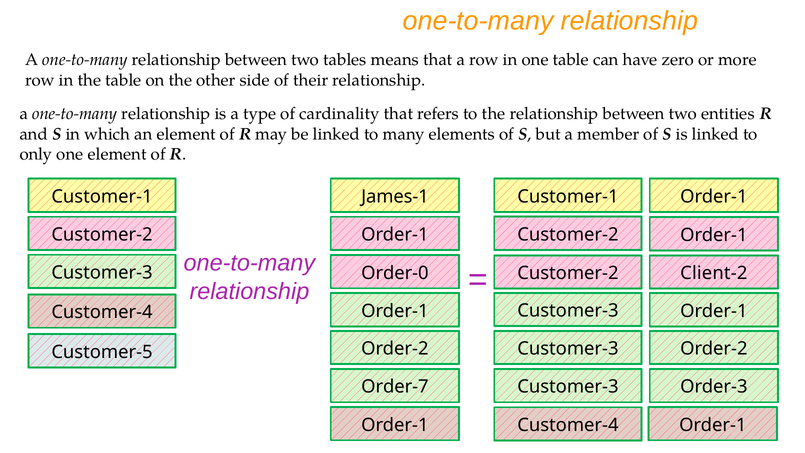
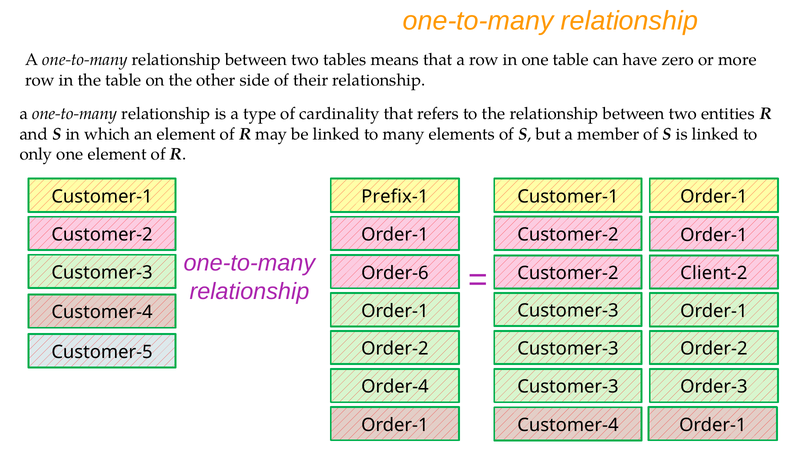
James-1: James-1 -> Prefix-1 (395, 197)
Order-0: Order-0 -> Order-6 (395, 273)
Order-7: Order-7 -> Order-4 (395, 387)
